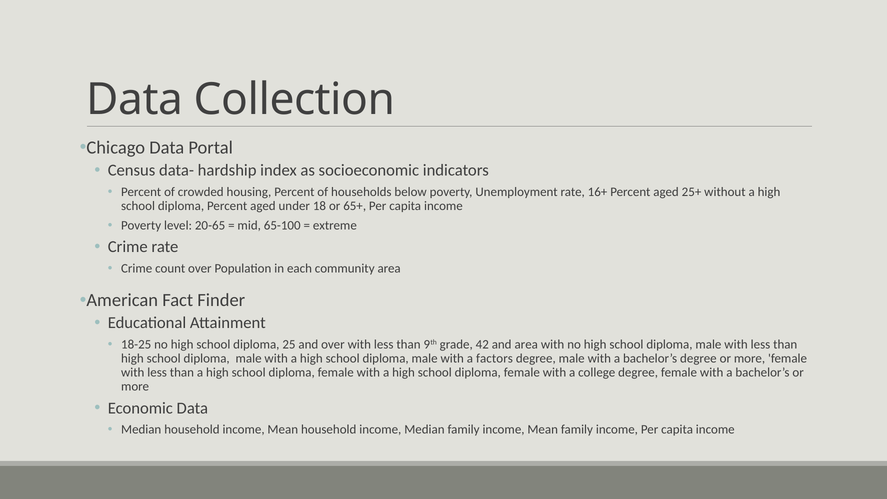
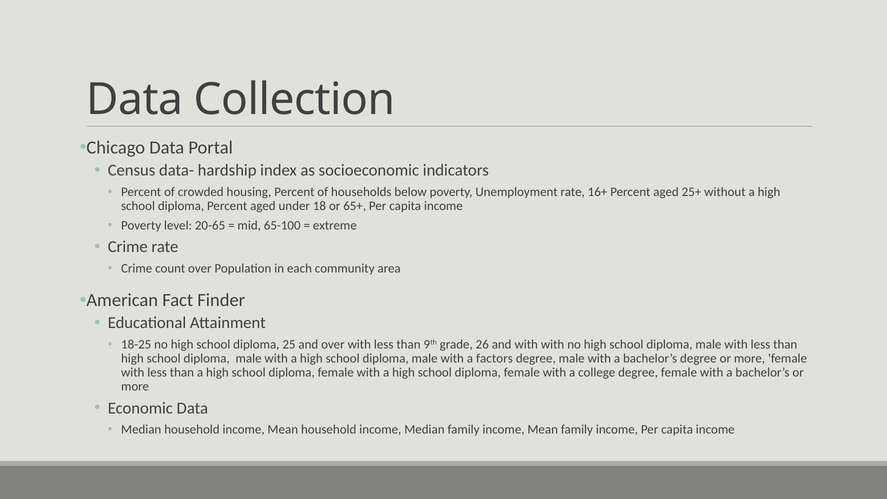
42: 42 -> 26 (482, 344)
and area: area -> with (526, 344)
